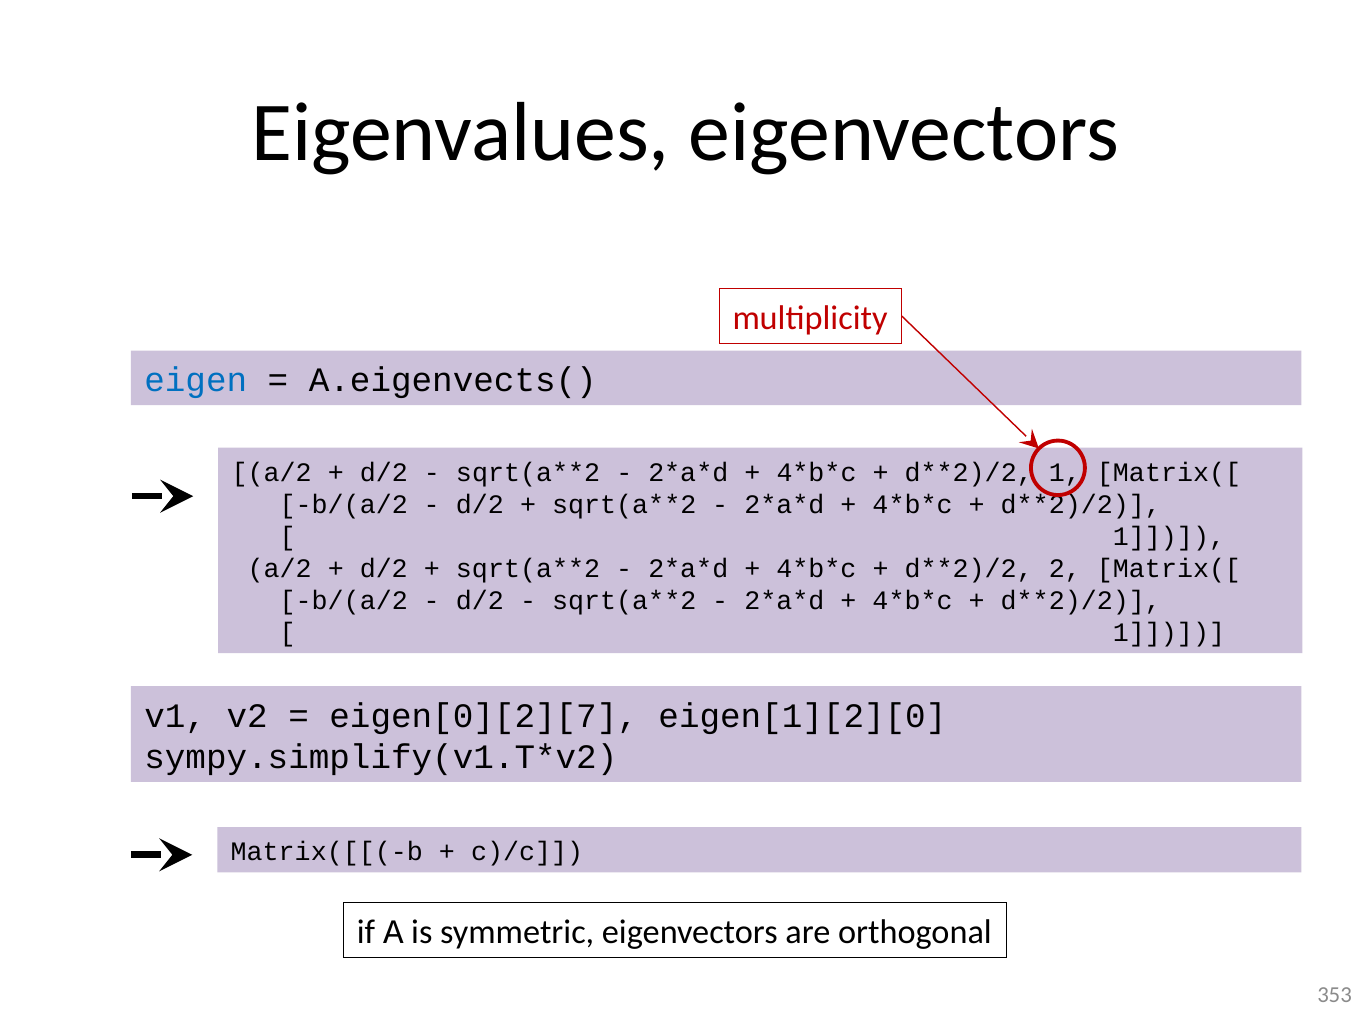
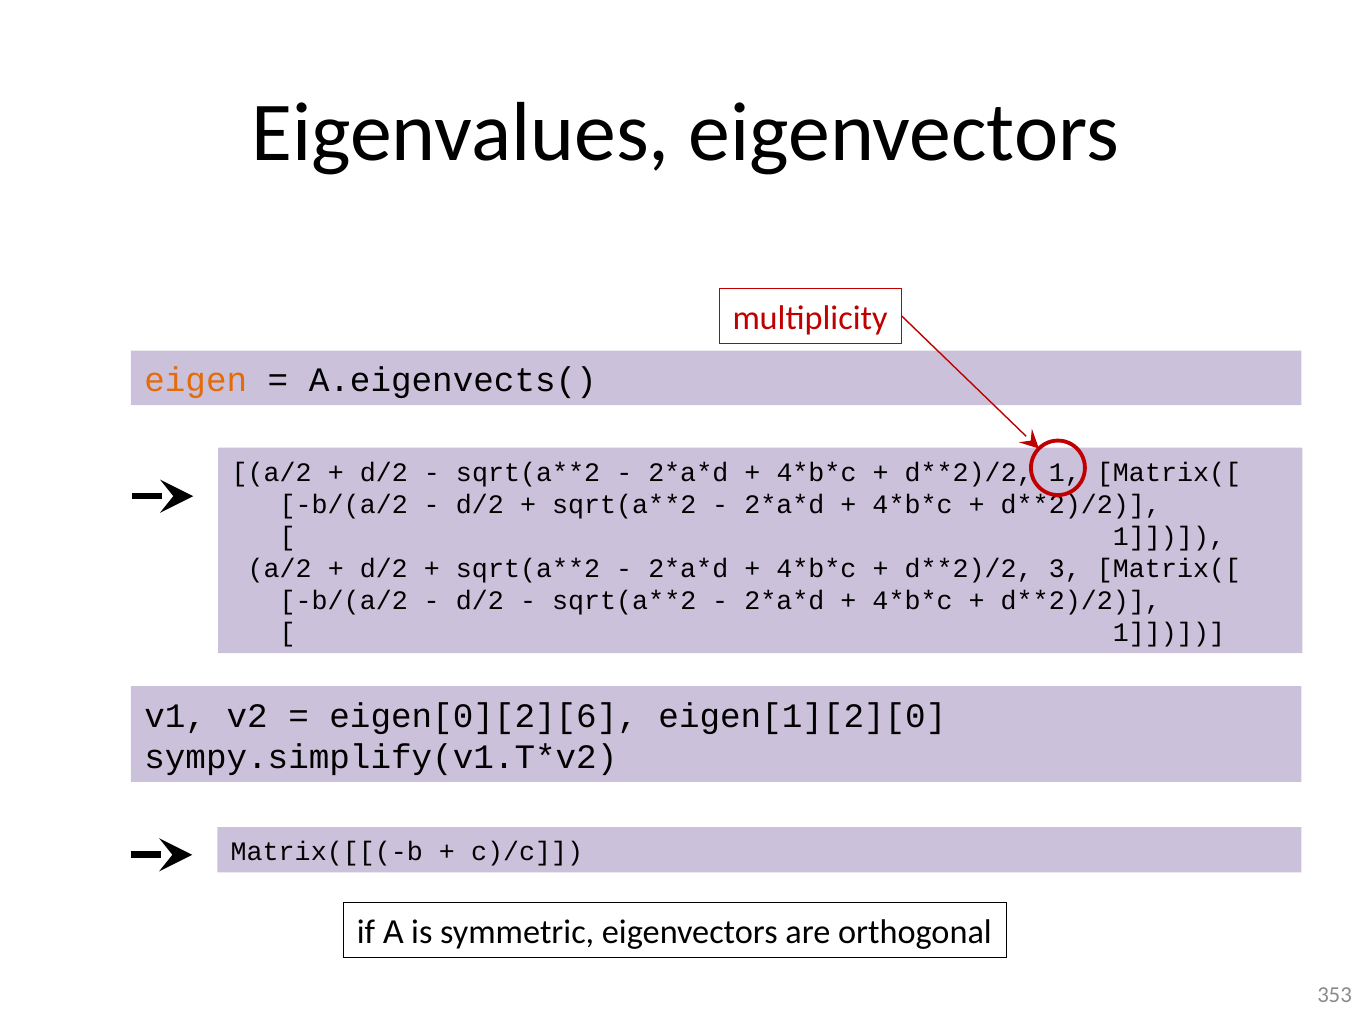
eigen colour: blue -> orange (196, 380)
2: 2 -> 3 (1065, 568)
eigen[0][2][7: eigen[0][2][7 -> eigen[0][2][6 (484, 716)
